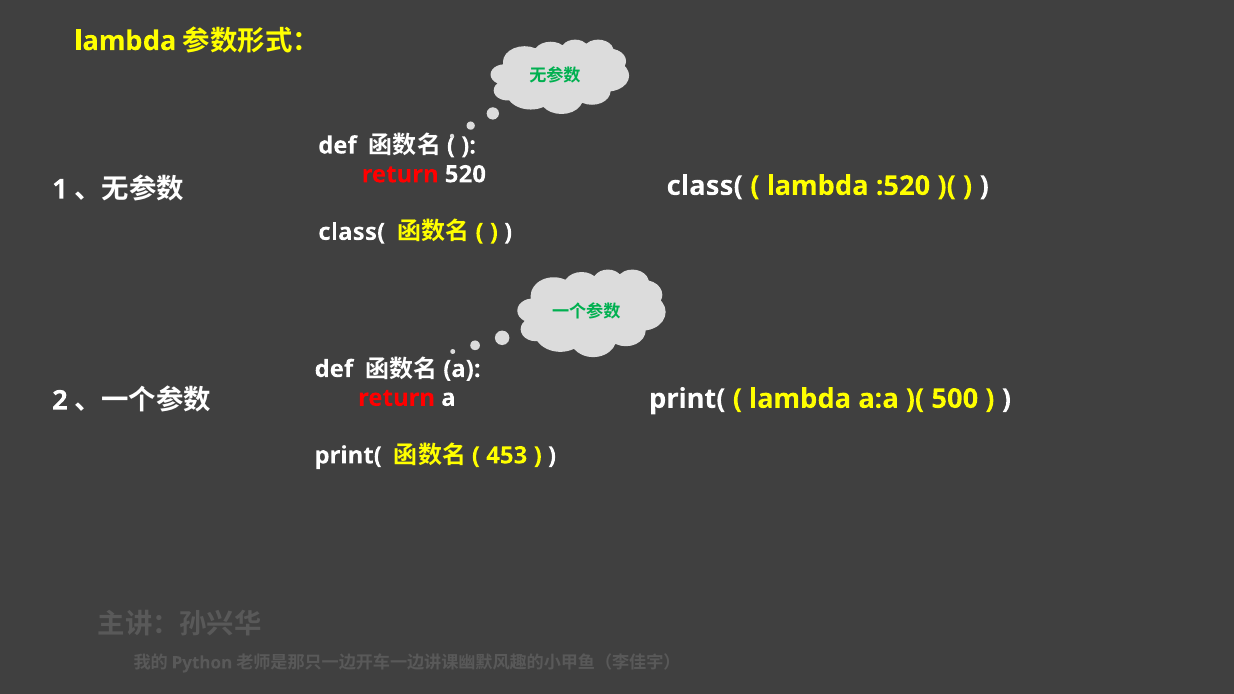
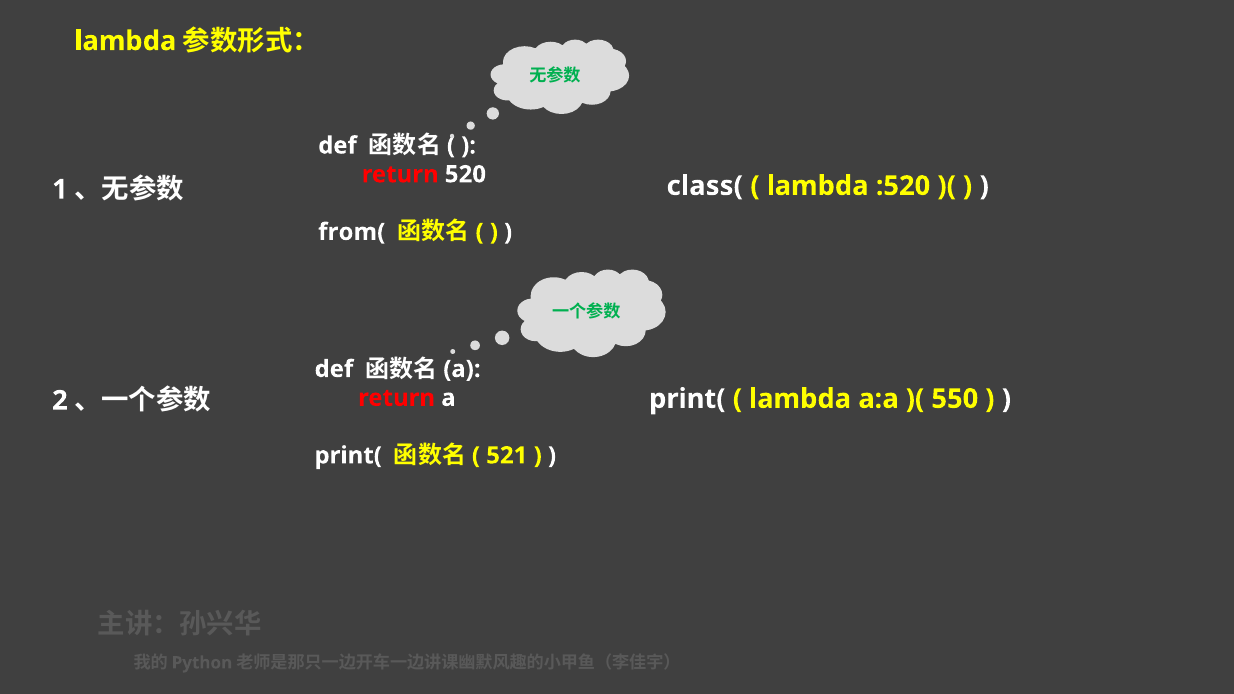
class(: class( -> from( (352, 232)
500: 500 -> 550 (955, 399)
453: 453 -> 521 (507, 456)
